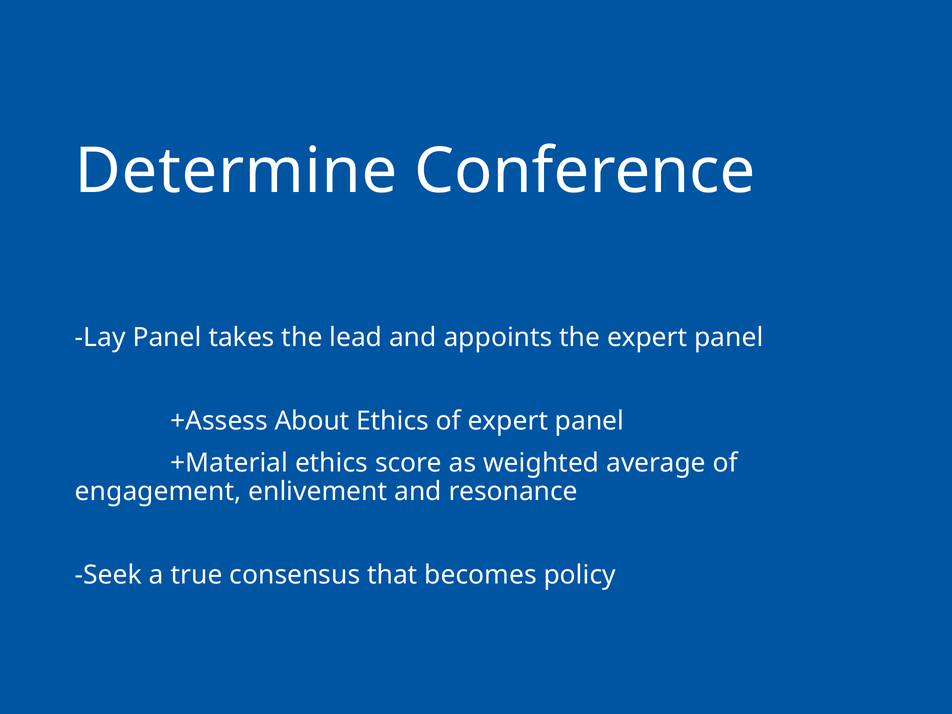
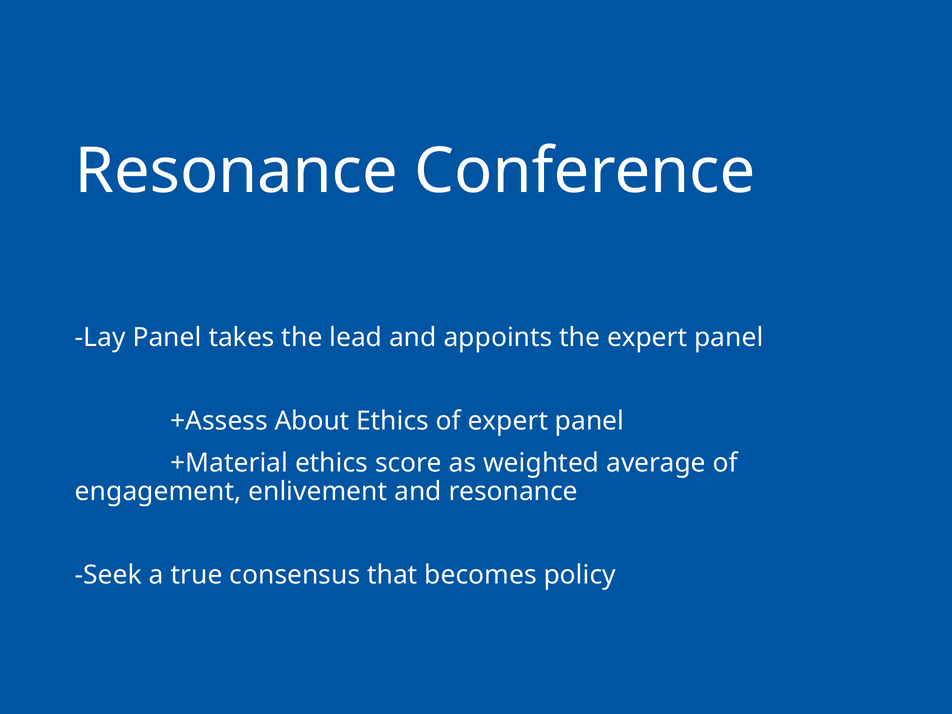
Determine: Determine -> Resonance (237, 171)
